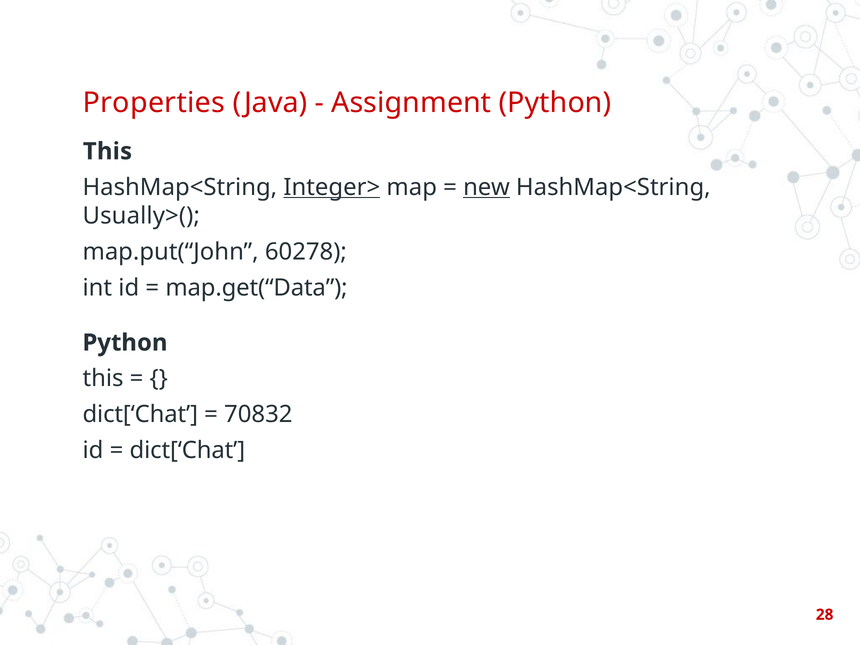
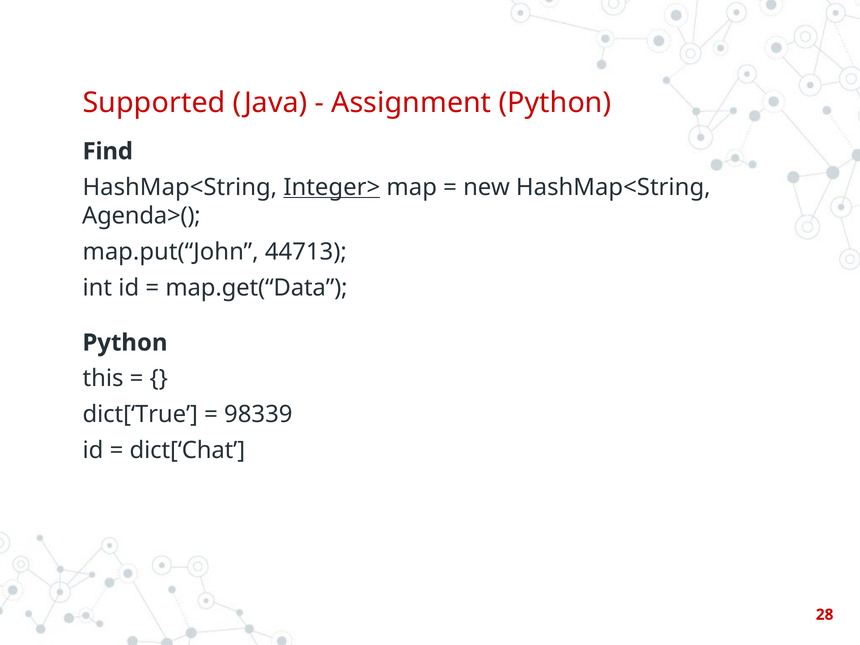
Properties: Properties -> Supported (154, 103)
This: This -> Find (108, 151)
new underline: present -> none (487, 187)
Usually>(: Usually>( -> Agenda>( (141, 216)
60278: 60278 -> 44713 (306, 252)
dict[‘Chat: dict[‘Chat -> dict[‘True (140, 414)
70832: 70832 -> 98339 (258, 414)
